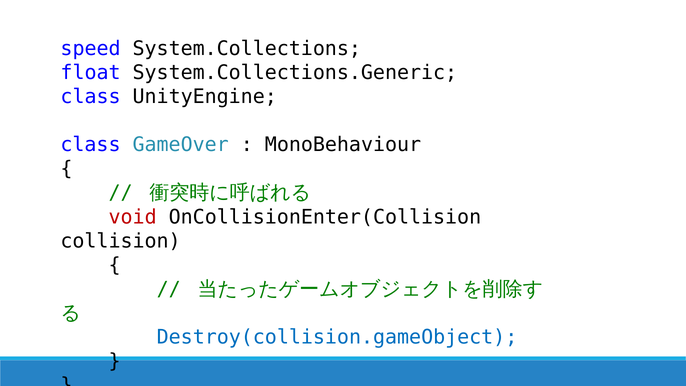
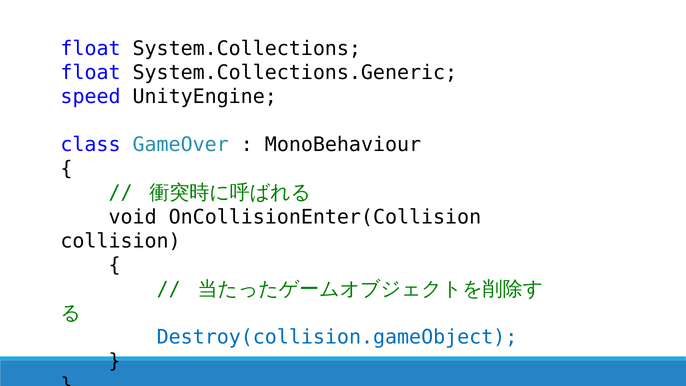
speed: speed -> float (91, 49)
class: class -> speed (91, 97)
void colour: red -> black (133, 217)
